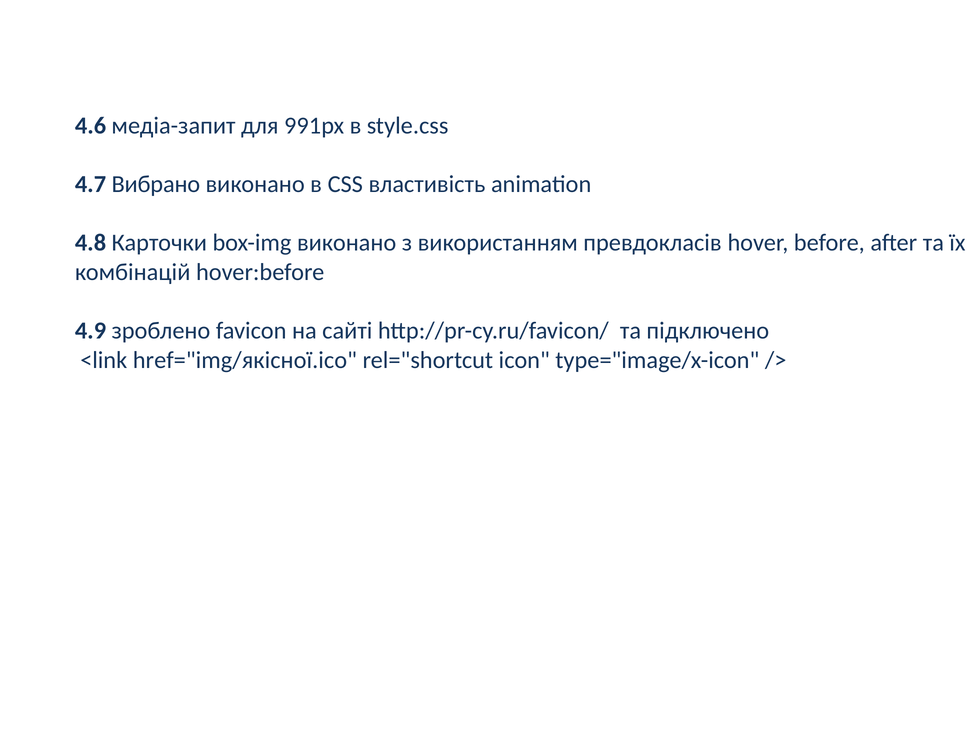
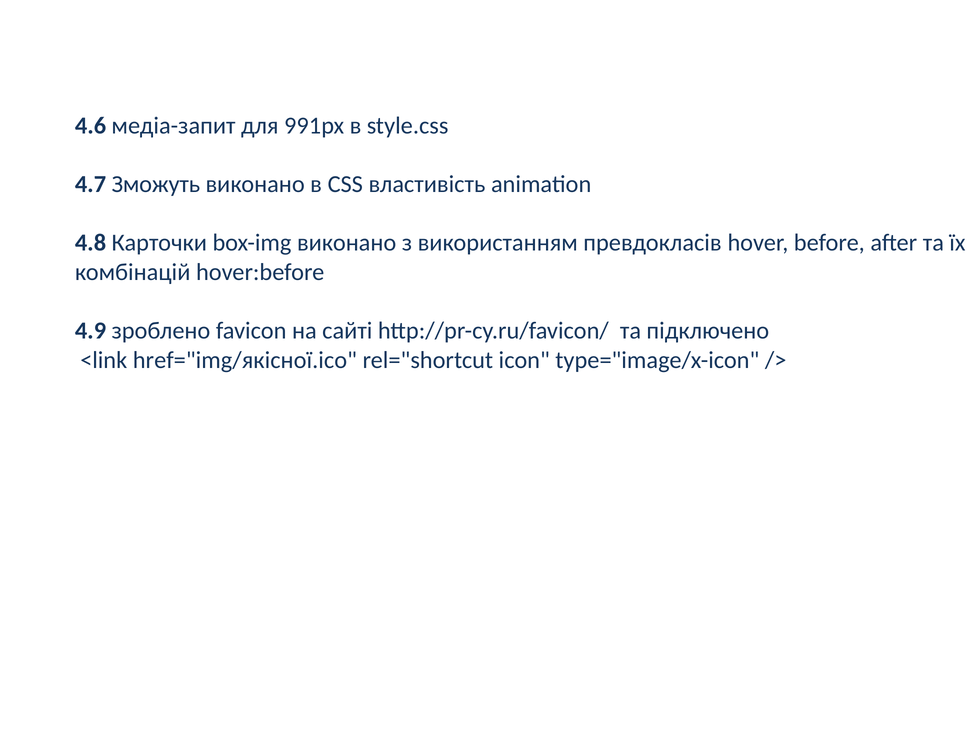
Вибрано: Вибрано -> Зможуть (156, 184)
